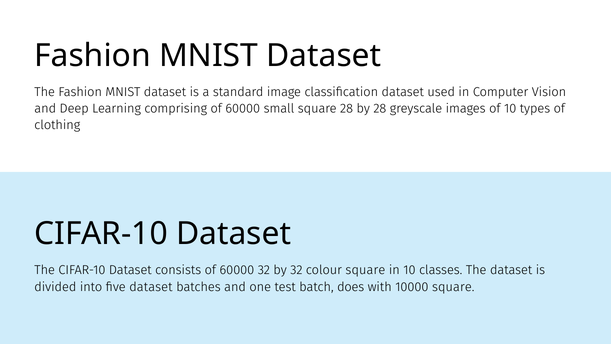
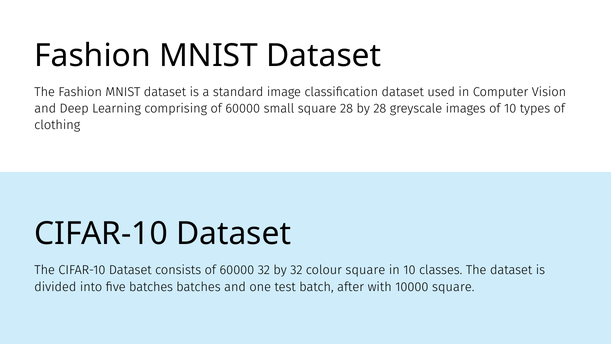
five dataset: dataset -> batches (151, 287)
does: does -> after (351, 287)
